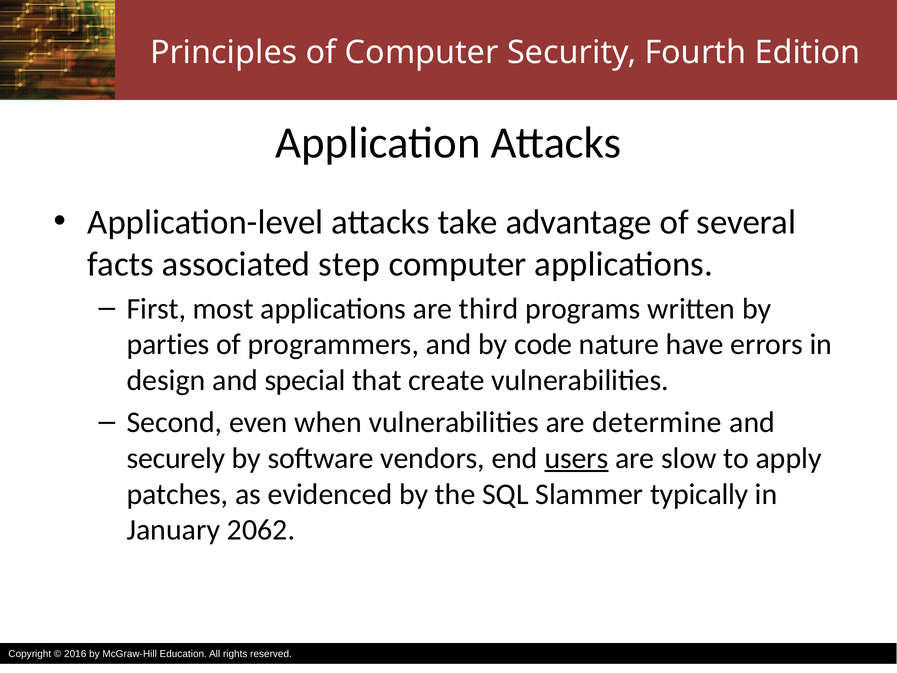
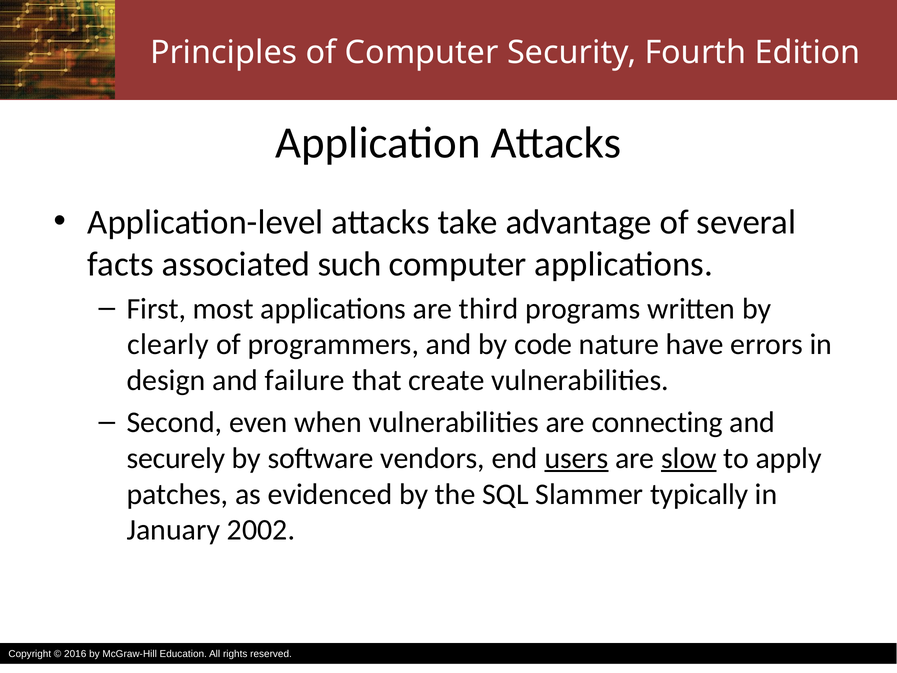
step: step -> such (350, 264)
parties: parties -> clearly (168, 344)
special: special -> failure (305, 380)
determine: determine -> connecting (657, 422)
slow underline: none -> present (689, 458)
2062: 2062 -> 2002 (261, 530)
